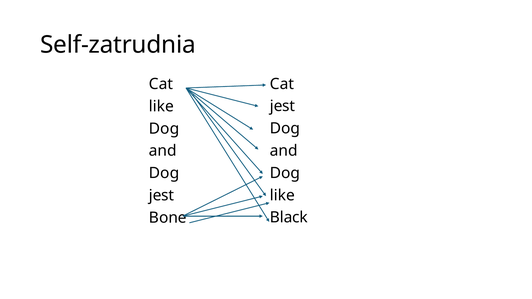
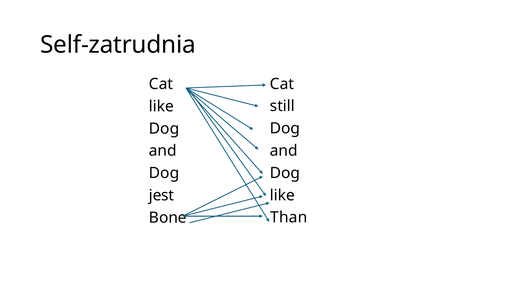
jest: jest -> still (282, 106)
Black: Black -> Than (289, 218)
